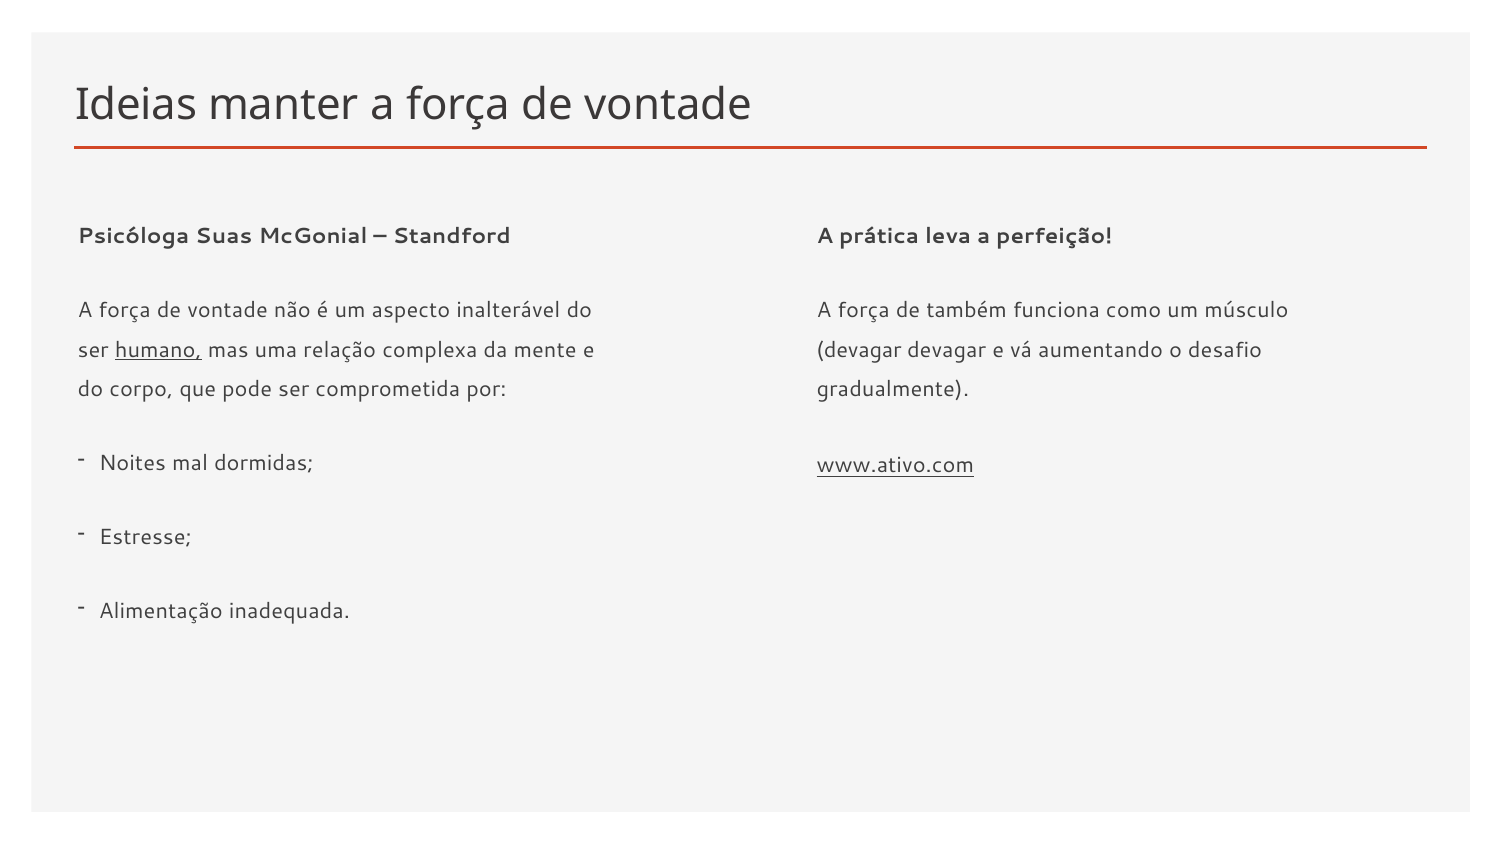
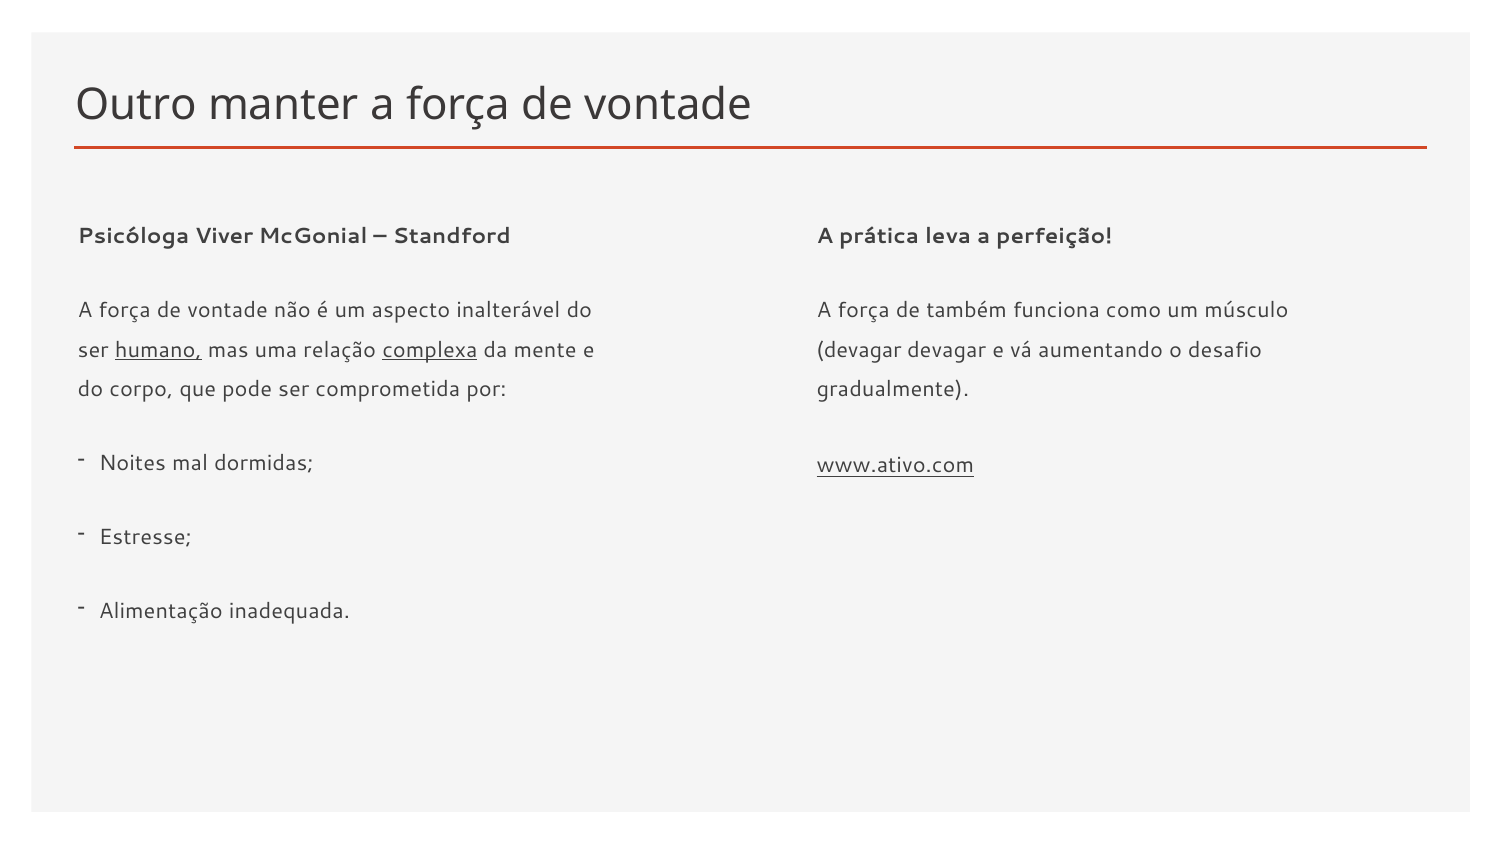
Ideias: Ideias -> Outro (136, 105)
Suas: Suas -> Viver (224, 237)
complexa underline: none -> present (430, 350)
